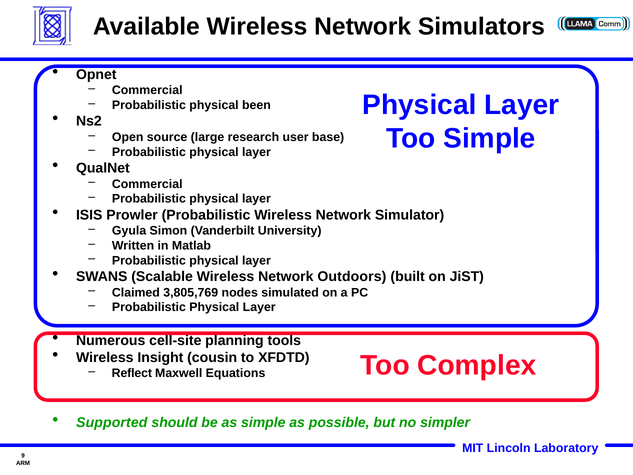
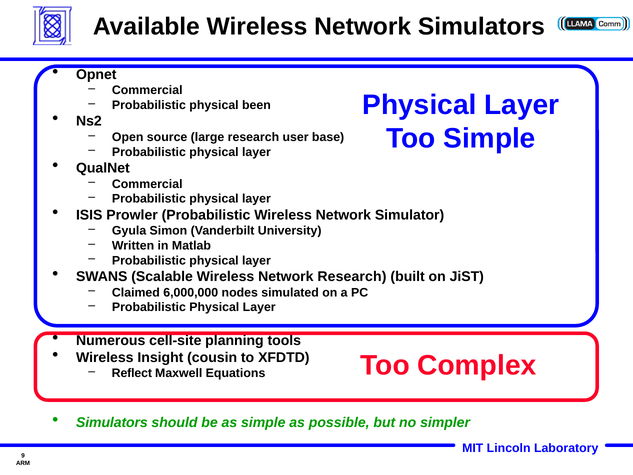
Network Outdoors: Outdoors -> Research (352, 276)
3,805,769: 3,805,769 -> 6,000,000 (191, 292)
Supported: Supported -> Simulators (112, 422)
